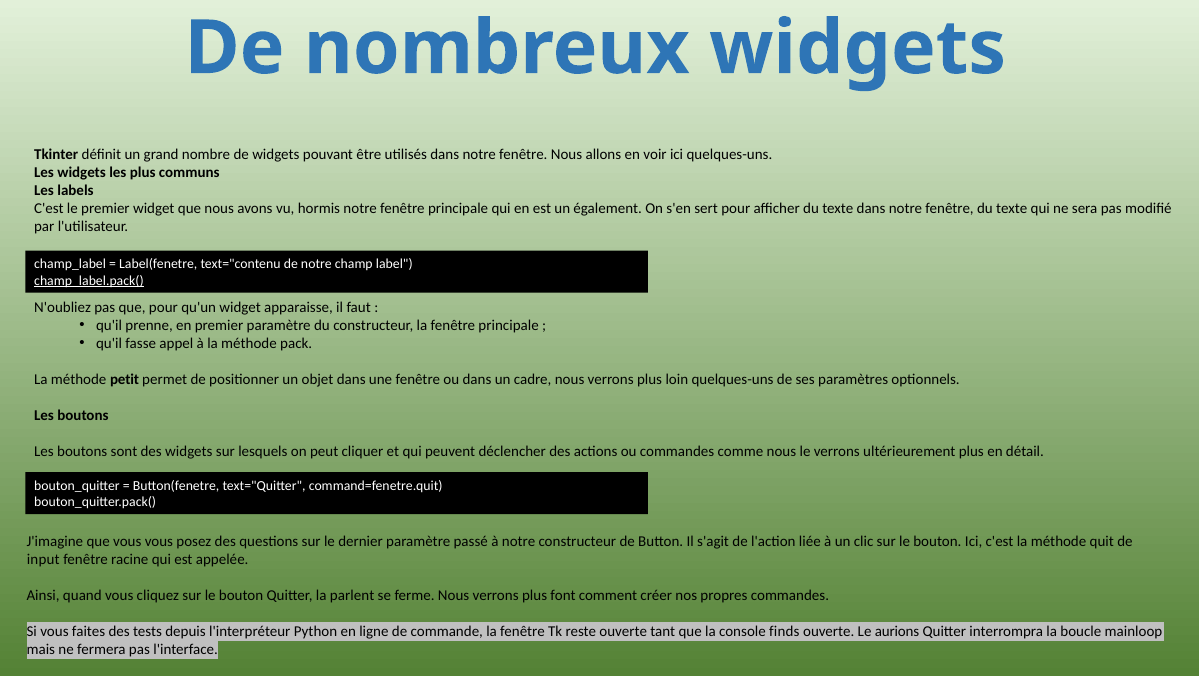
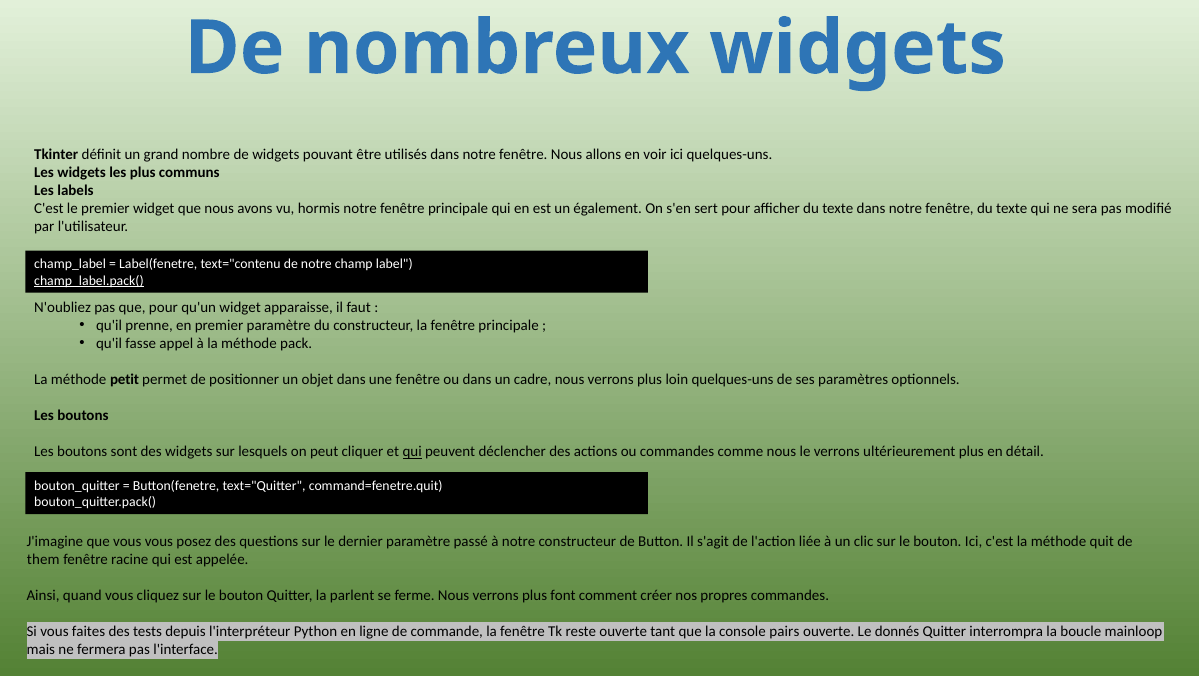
qui underline: none -> present (412, 452)
input: input -> them (43, 560)
finds: finds -> pairs (784, 632)
aurions: aurions -> donnés (897, 632)
